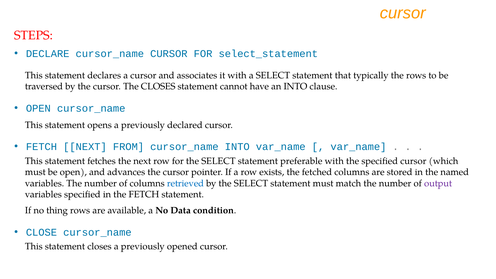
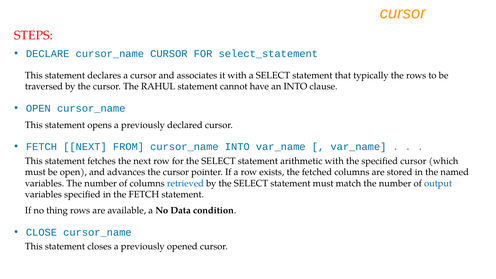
The CLOSES: CLOSES -> RAHUL (158, 87)
preferable: preferable -> arithmetic (301, 161)
output colour: purple -> blue (438, 183)
